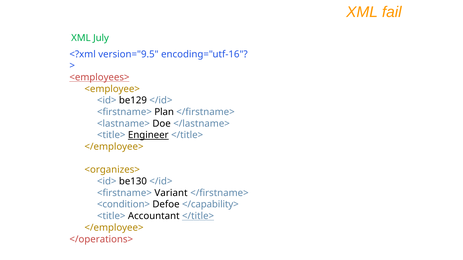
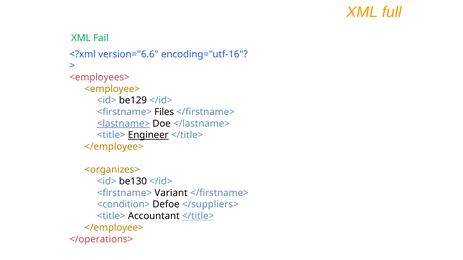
fail: fail -> full (392, 12)
July: July -> Fail (101, 38)
version="9.5: version="9.5 -> version="6.6 (128, 54)
<employees> underline: present -> none (99, 77)
Plan: Plan -> Files (164, 112)
<lastname> underline: none -> present (123, 124)
</capability>: </capability> -> </suppliers> (210, 205)
